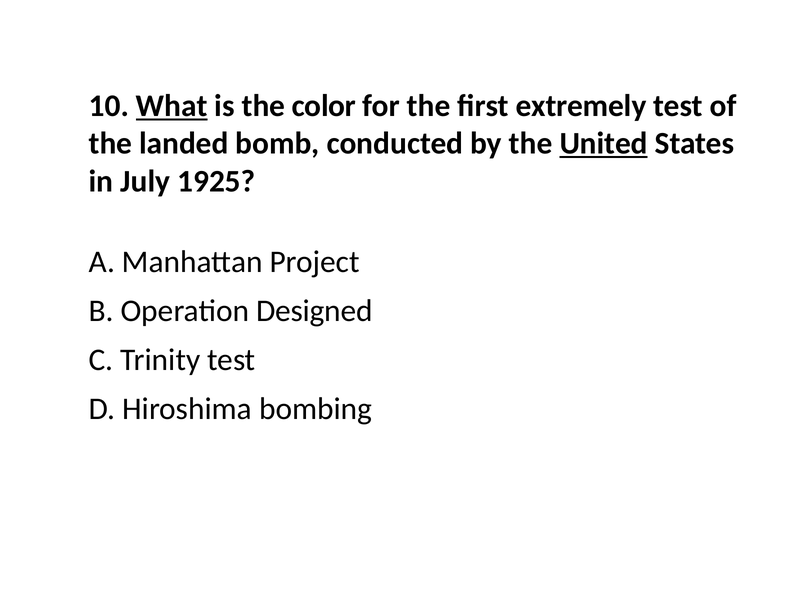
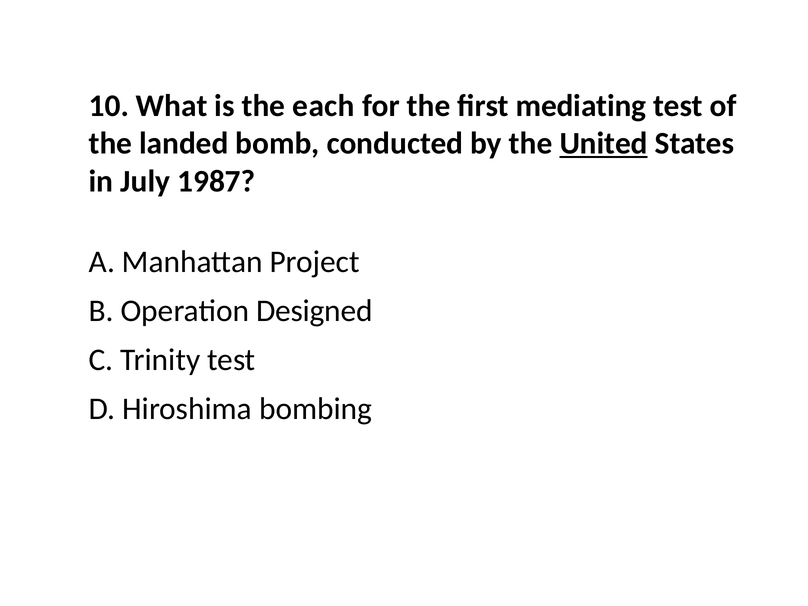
What underline: present -> none (172, 106)
color: color -> each (324, 106)
extremely: extremely -> mediating (581, 106)
1925: 1925 -> 1987 (216, 181)
